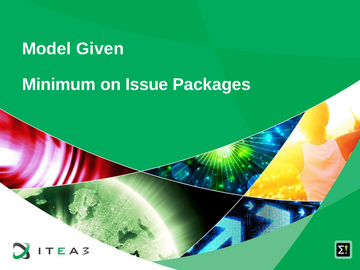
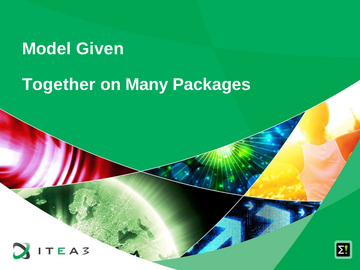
Minimum: Minimum -> Together (59, 84)
Issue: Issue -> Many (147, 84)
